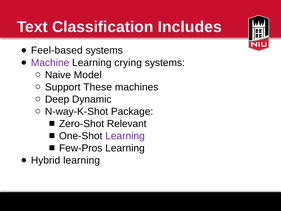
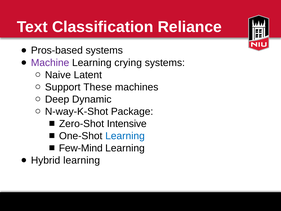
Includes: Includes -> Reliance (190, 27)
Feel-based: Feel-based -> Pros-based (57, 50)
Model: Model -> Latent (88, 75)
Relevant: Relevant -> Intensive (127, 124)
Learning colour: purple -> blue (125, 136)
Few-Pros: Few-Pros -> Few-Mind (81, 148)
